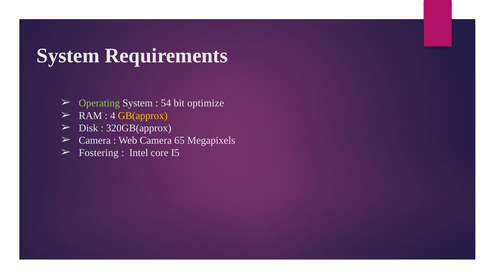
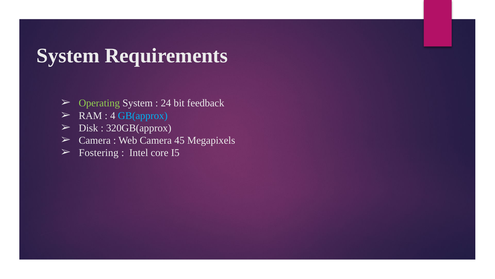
54: 54 -> 24 (166, 103)
optimize: optimize -> feedback (206, 103)
GB(approx colour: yellow -> light blue (143, 115)
65: 65 -> 45 (179, 140)
